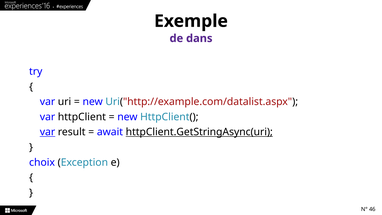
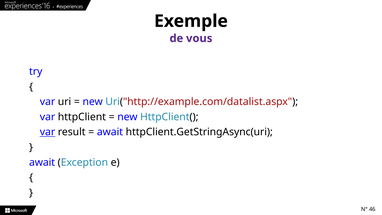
dans: dans -> vous (199, 38)
httpClient.GetStringAsync(uri underline: present -> none (199, 132)
choix: choix -> await (42, 162)
